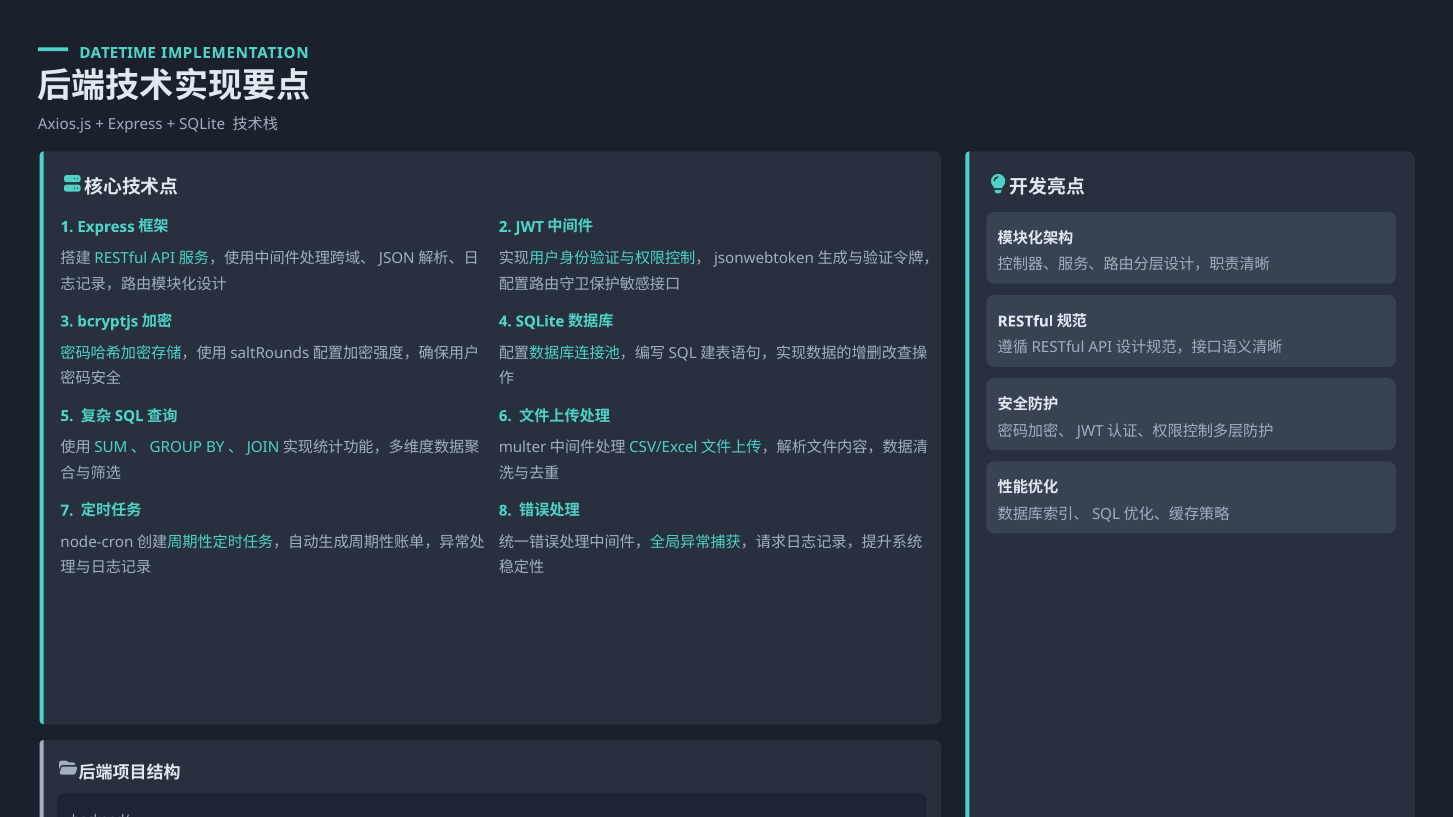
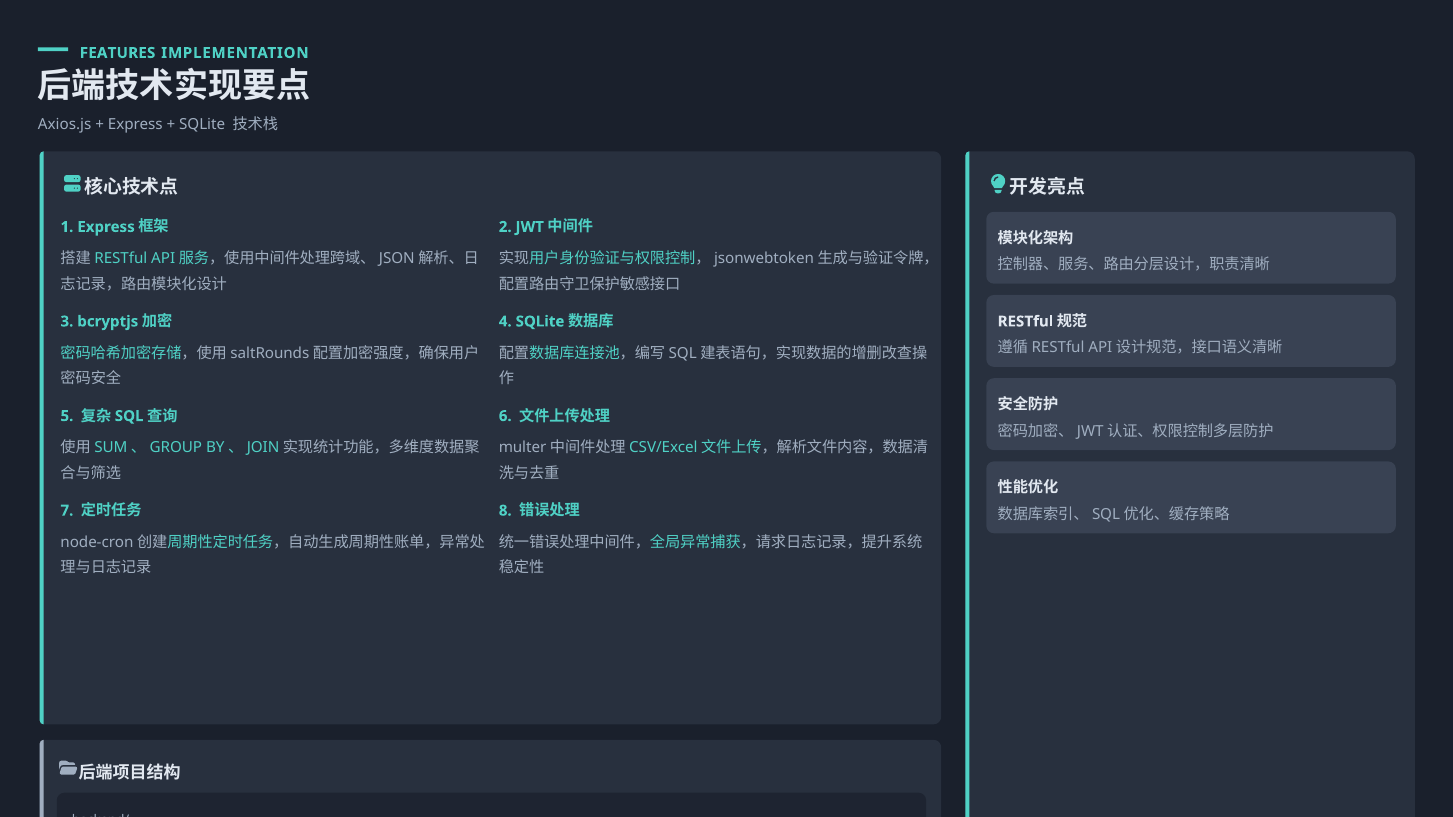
DATETIME: DATETIME -> FEATURES (118, 53)
